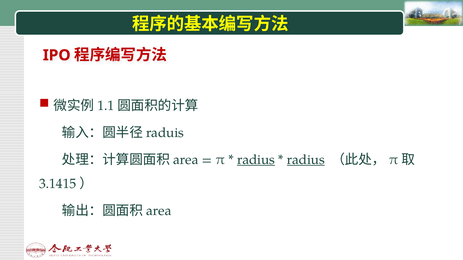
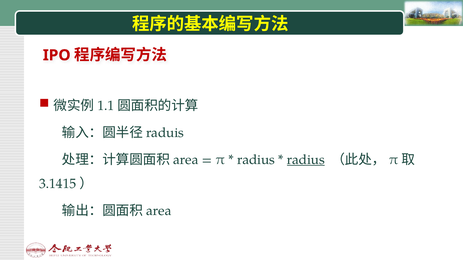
radius underline: present -> none (256, 160)
